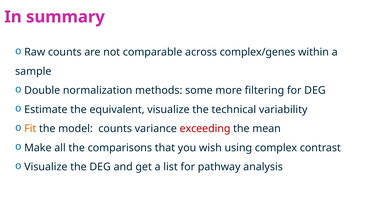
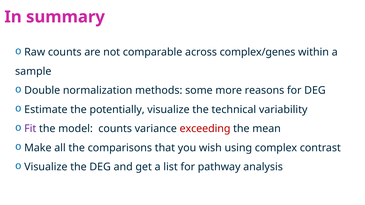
filtering: filtering -> reasons (264, 91)
equivalent: equivalent -> potentially (117, 110)
Fit colour: orange -> purple (30, 129)
